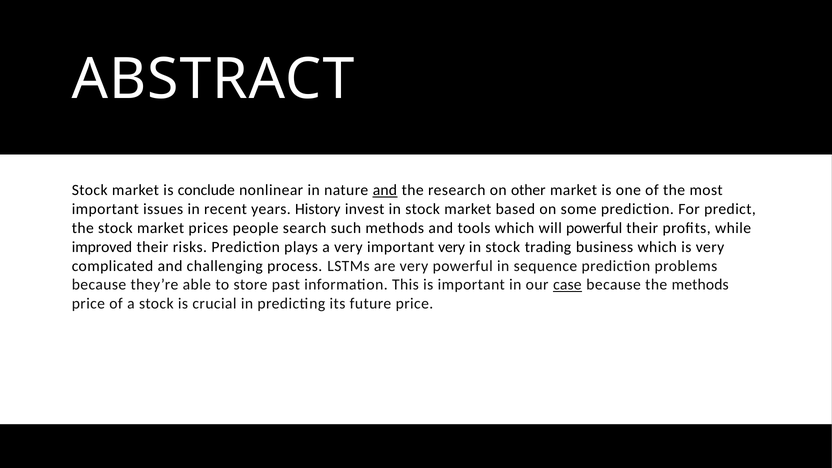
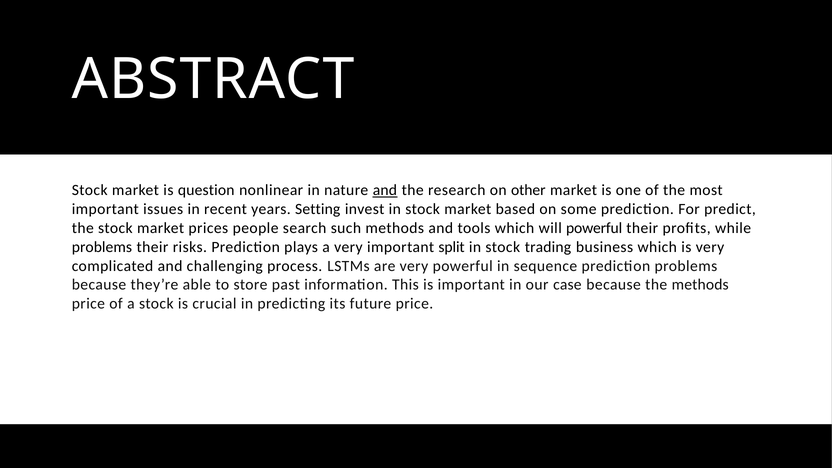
conclude: conclude -> question (206, 190)
History: History -> Setting (318, 209)
improved: improved -> problems (102, 247)
important very: very -> split (452, 247)
case underline: present -> none (567, 285)
